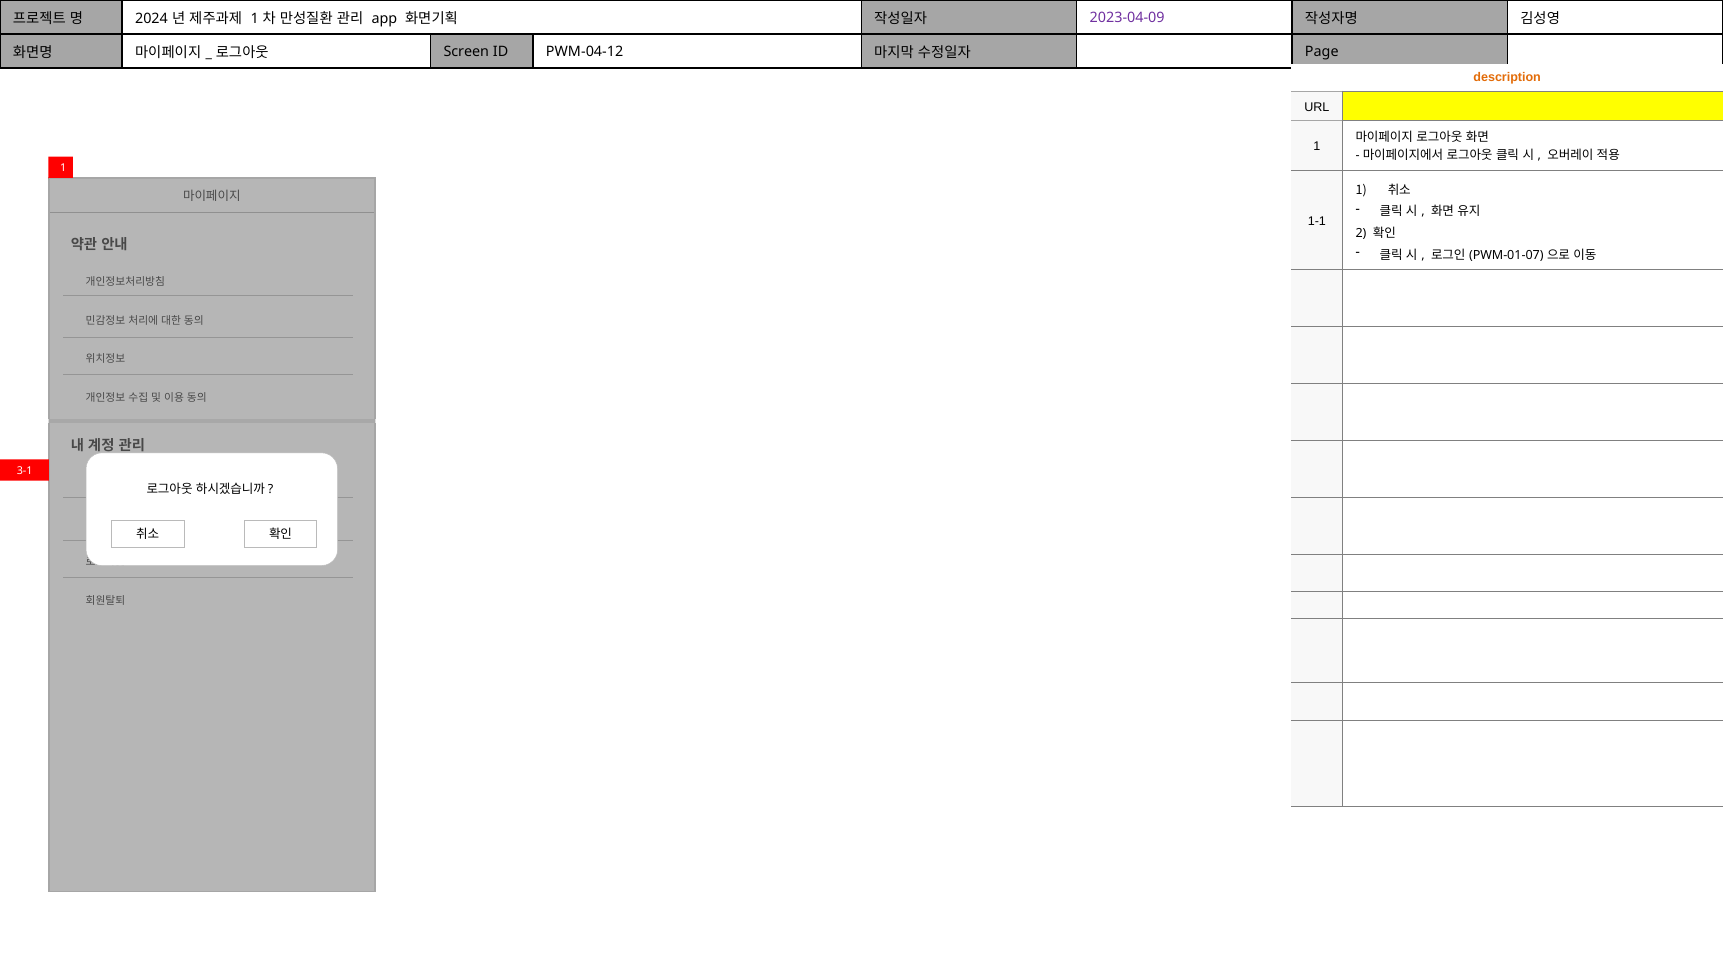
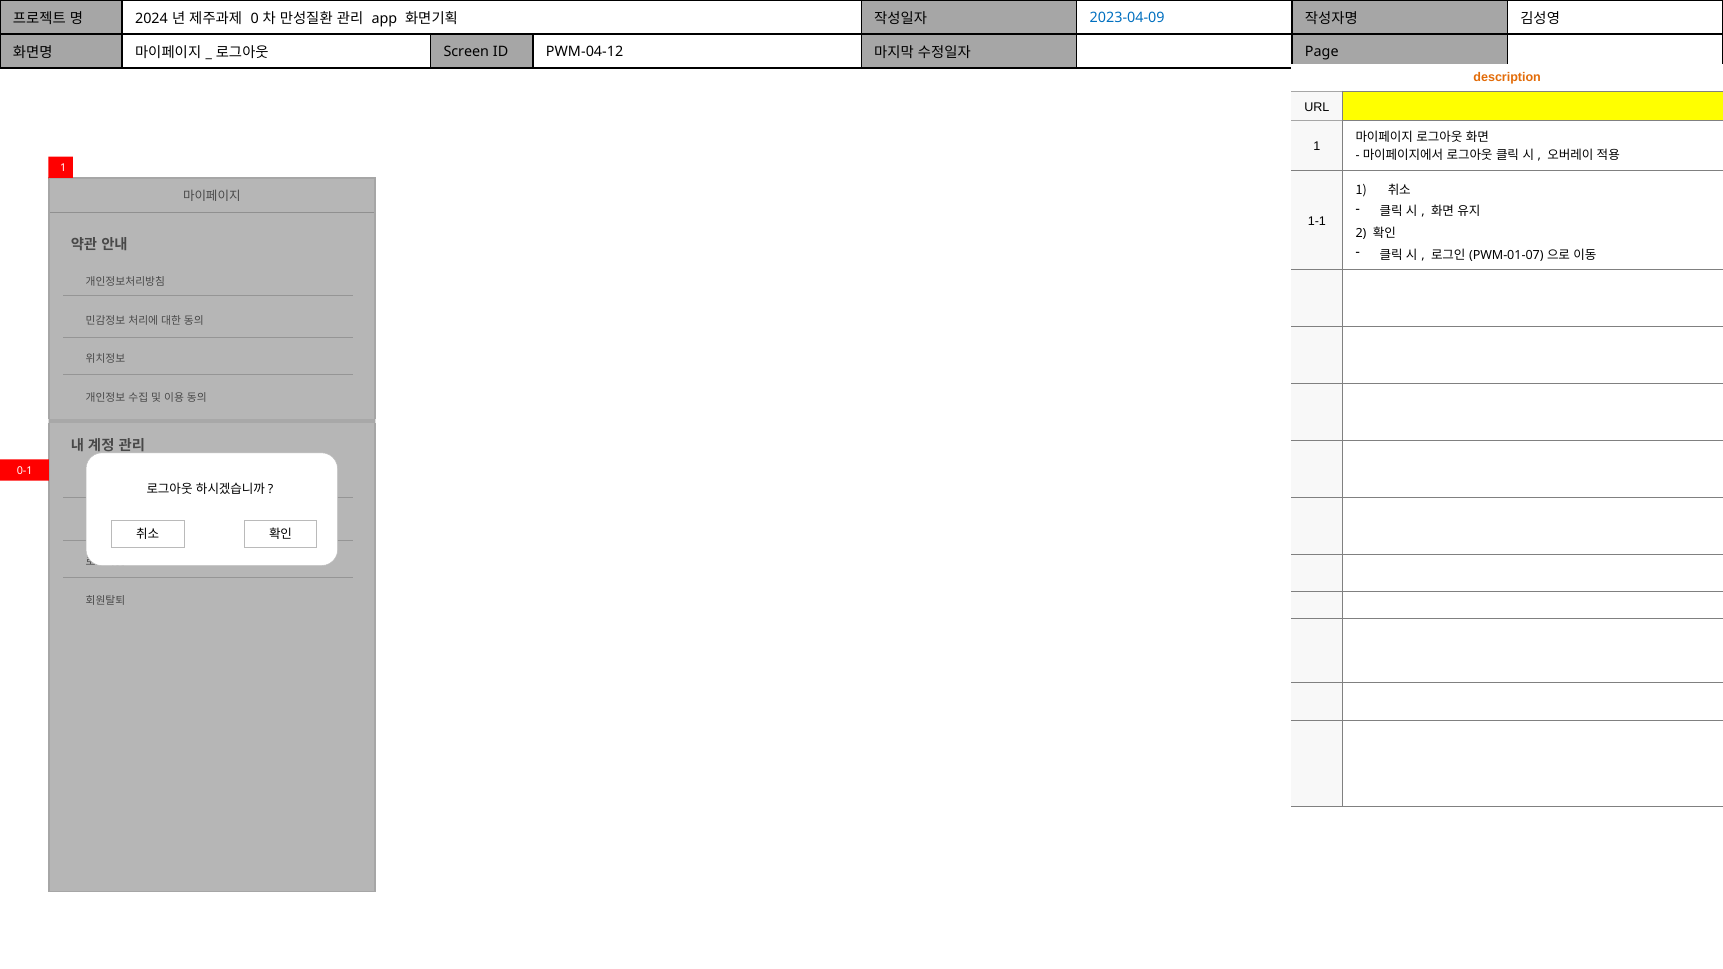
1: 1 -> 0 (255, 19)
2023-04-09 colour: purple -> blue (1127, 18)
3-1: 3-1 -> 0-1 (25, 471)
